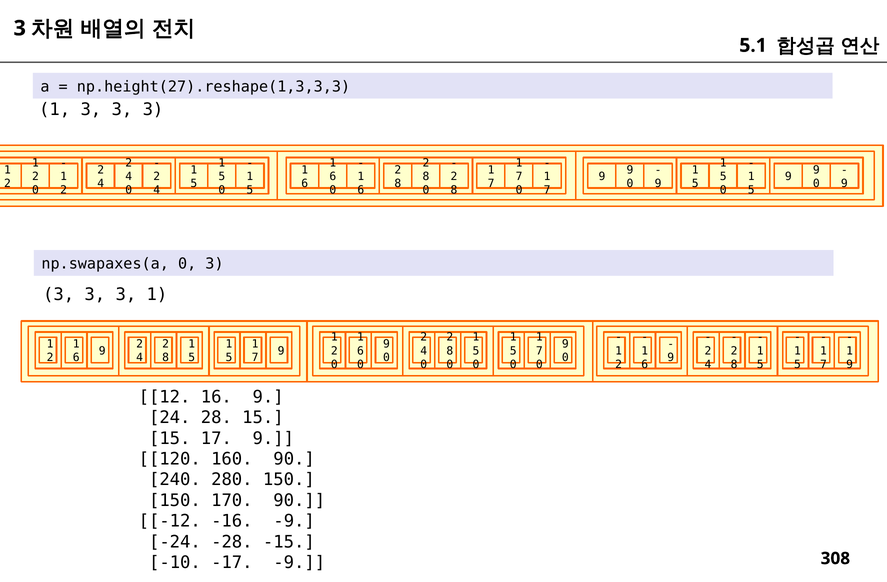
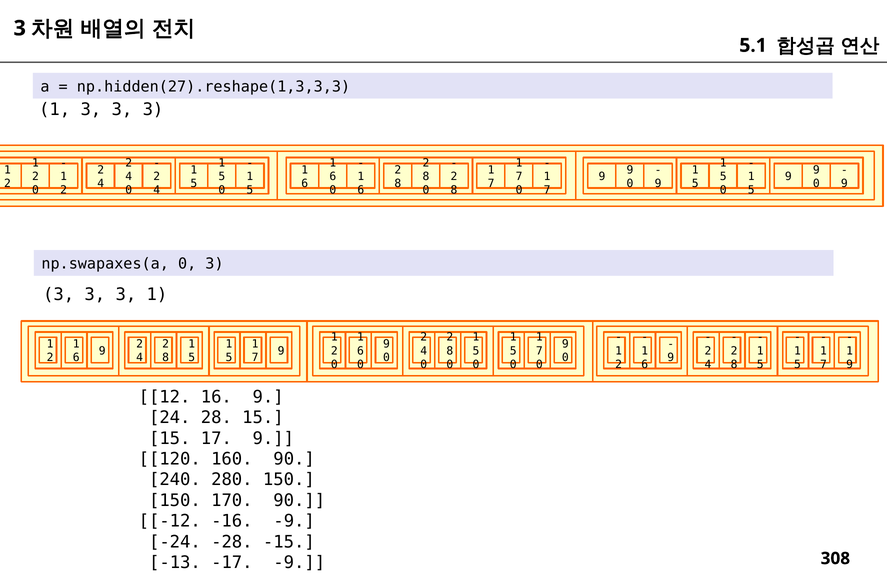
np.height(27).reshape(1,3,3,3: np.height(27).reshape(1,3,3,3 -> np.hidden(27).reshape(1,3,3,3 (213, 87)
-10: -10 -> -13 (175, 563)
